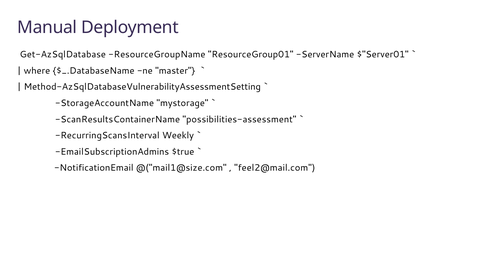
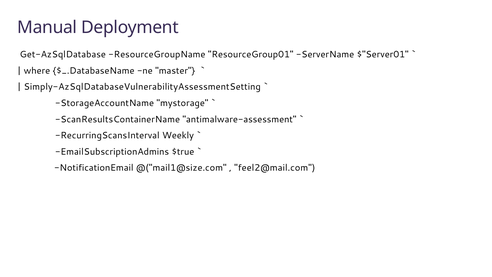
Method-AzSqlDatabaseVulnerabilityAssessmentSetting: Method-AzSqlDatabaseVulnerabilityAssessmentSetting -> Simply-AzSqlDatabaseVulnerabilityAssessmentSetting (142, 87)
possibilities-assessment: possibilities-assessment -> antimalware-assessment (239, 119)
